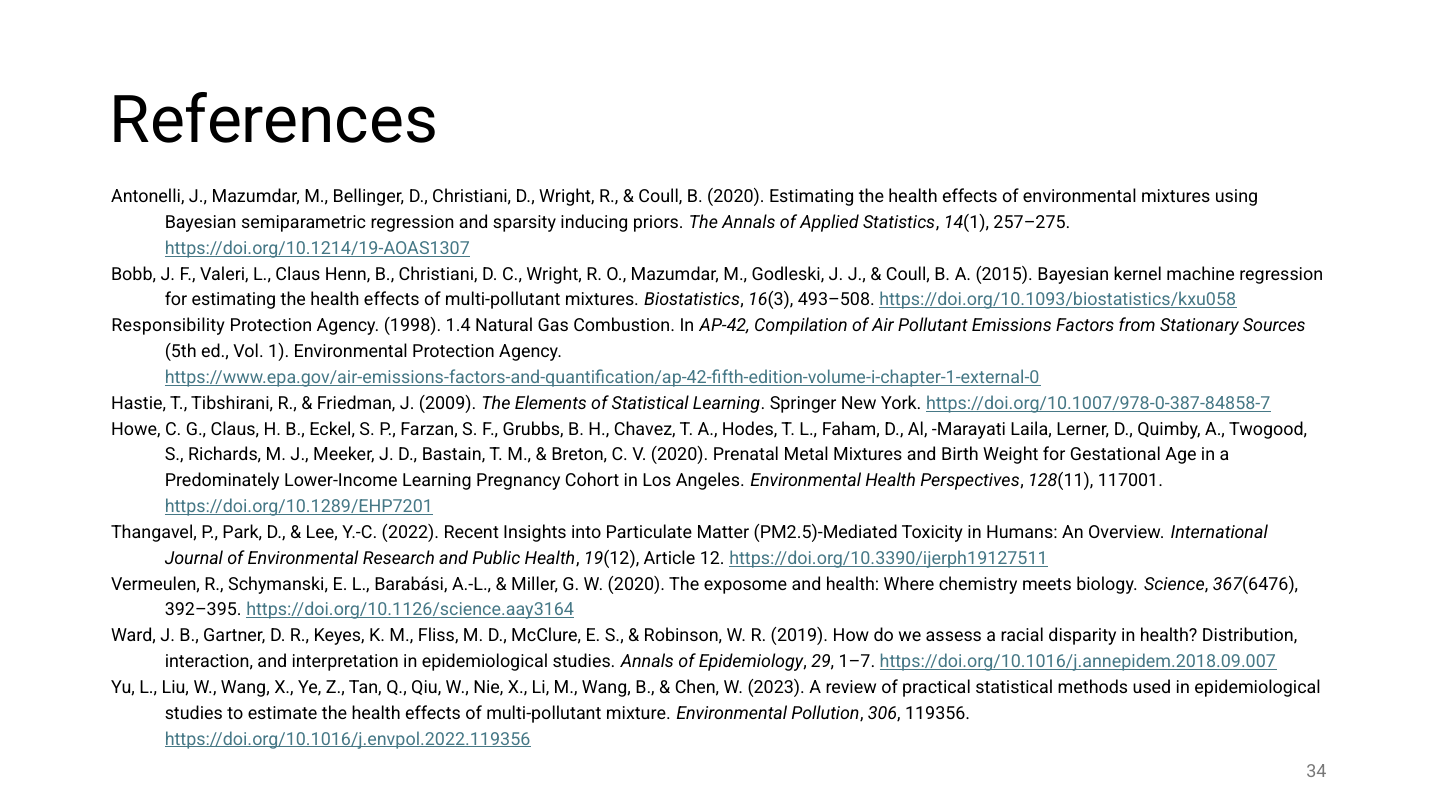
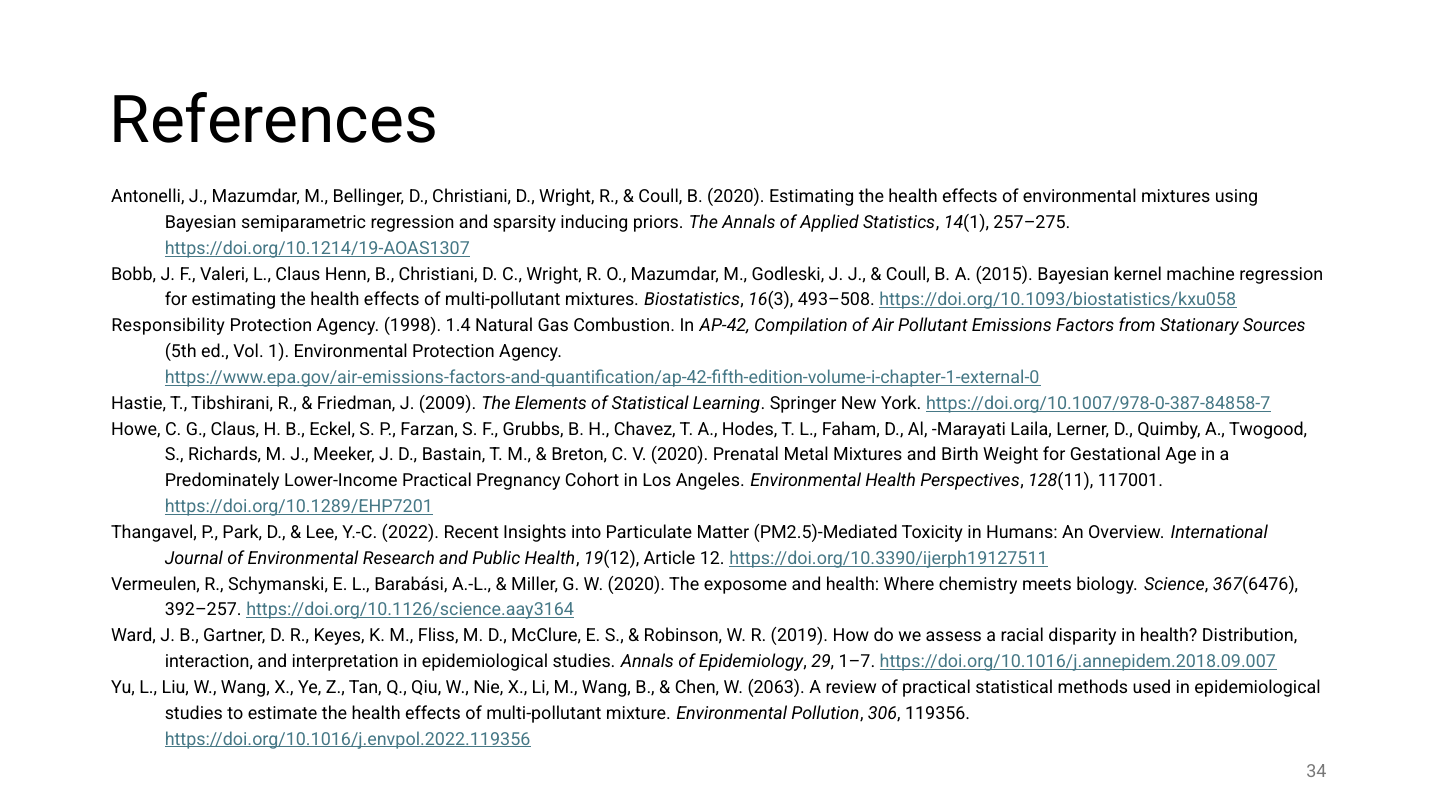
Lower-Income Learning: Learning -> Practical (437, 481)
392–395: 392–395 -> 392–257 (203, 610)
2023: 2023 -> 2063 (776, 687)
